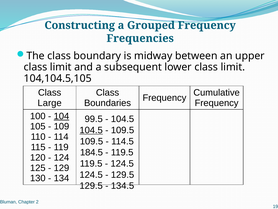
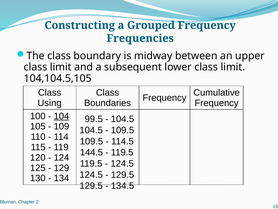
Large: Large -> Using (50, 103)
104.5 underline: present -> none (91, 130)
184.5: 184.5 -> 144.5 (91, 152)
